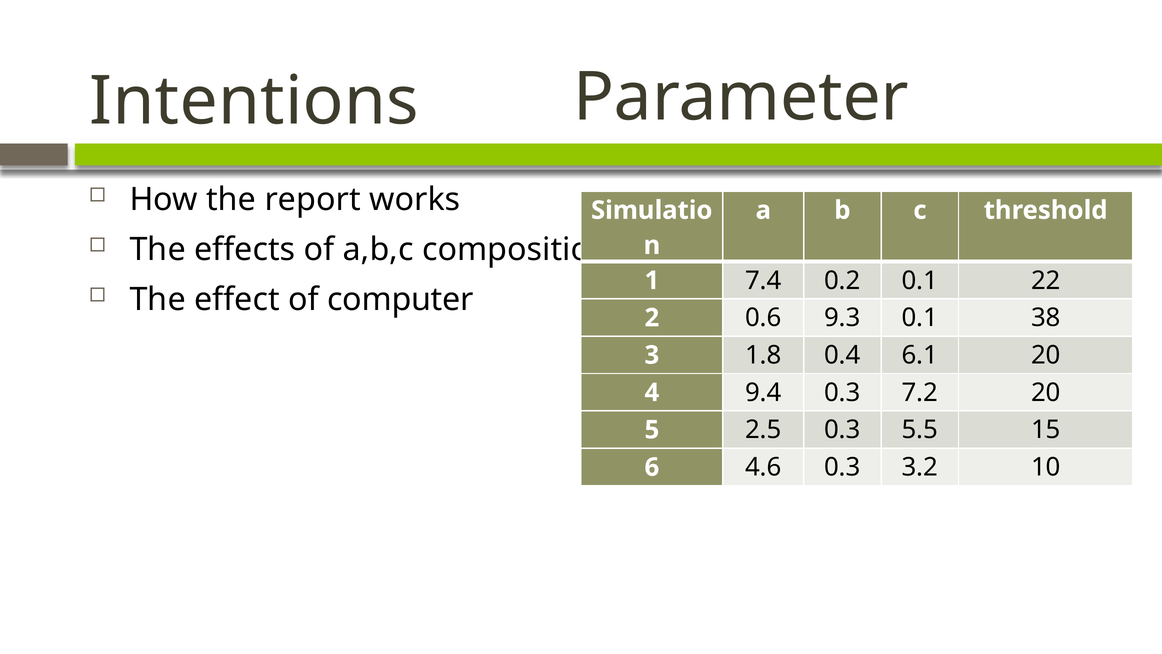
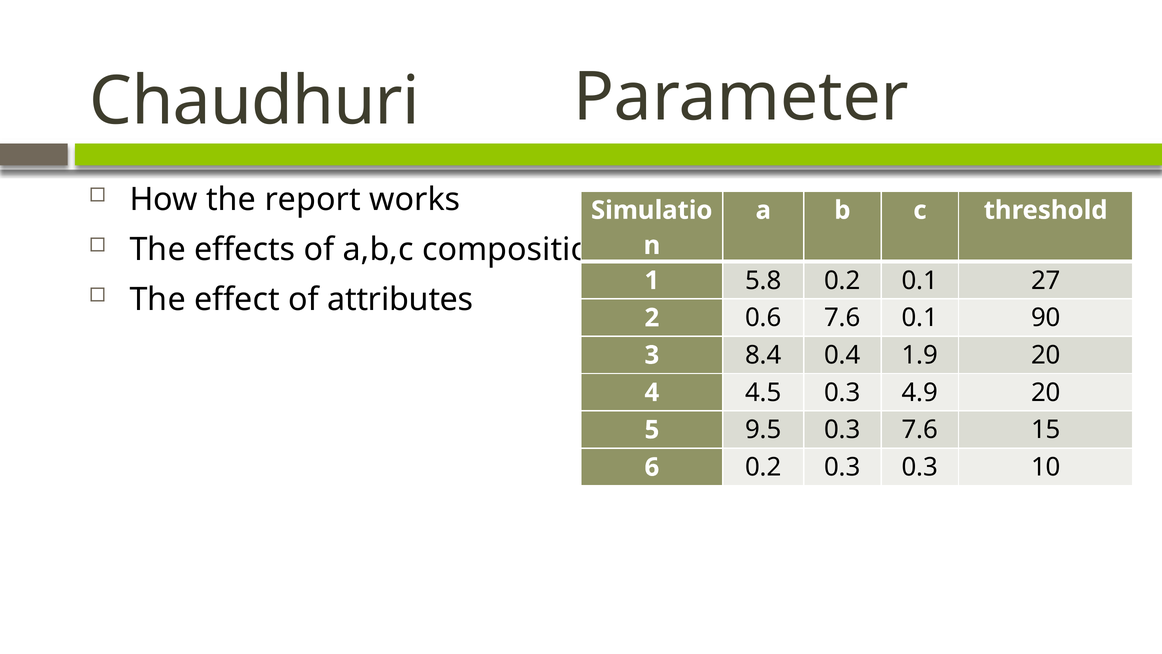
Intentions: Intentions -> Chaudhuri (255, 101)
7.4: 7.4 -> 5.8 (763, 280)
22: 22 -> 27 (1046, 280)
computer: computer -> attributes (400, 299)
0.6 9.3: 9.3 -> 7.6 (842, 318)
38: 38 -> 90 (1046, 318)
1.8: 1.8 -> 8.4 (763, 355)
6.1: 6.1 -> 1.9 (920, 355)
9.4: 9.4 -> 4.5 (763, 392)
7.2: 7.2 -> 4.9 (920, 392)
2.5: 2.5 -> 9.5 (763, 430)
0.3 5.5: 5.5 -> 7.6 (920, 430)
6 4.6: 4.6 -> 0.2 (763, 467)
0.3 3.2: 3.2 -> 0.3 (920, 467)
